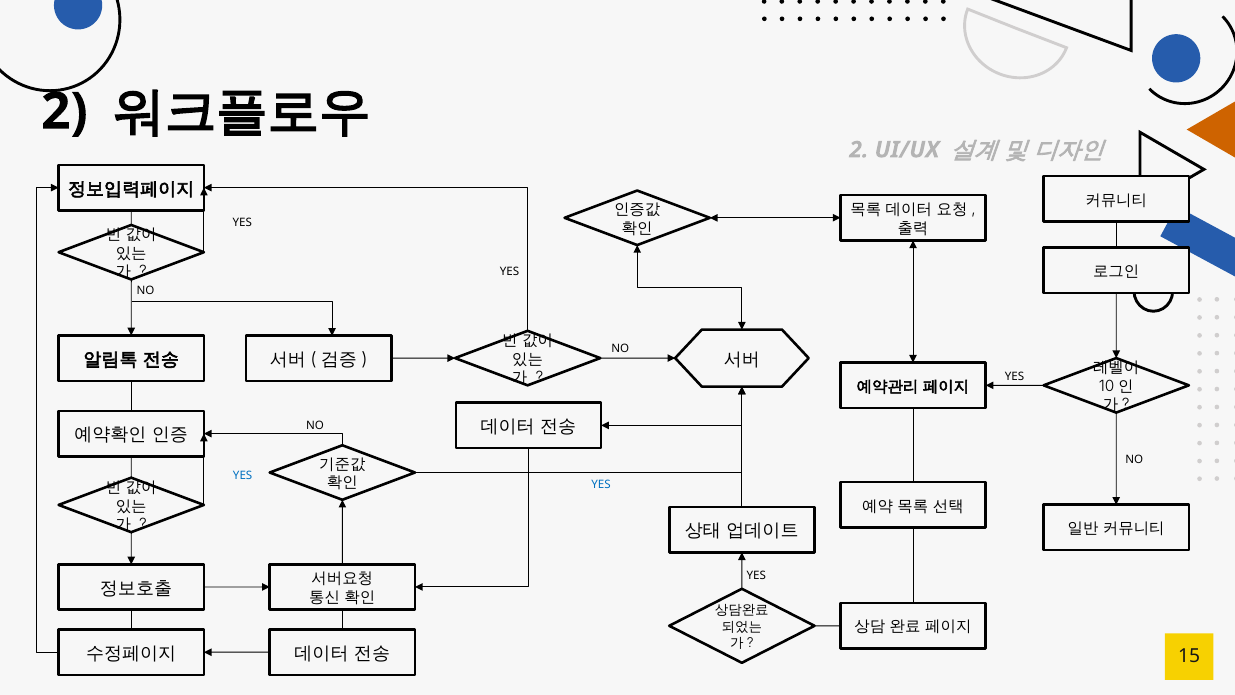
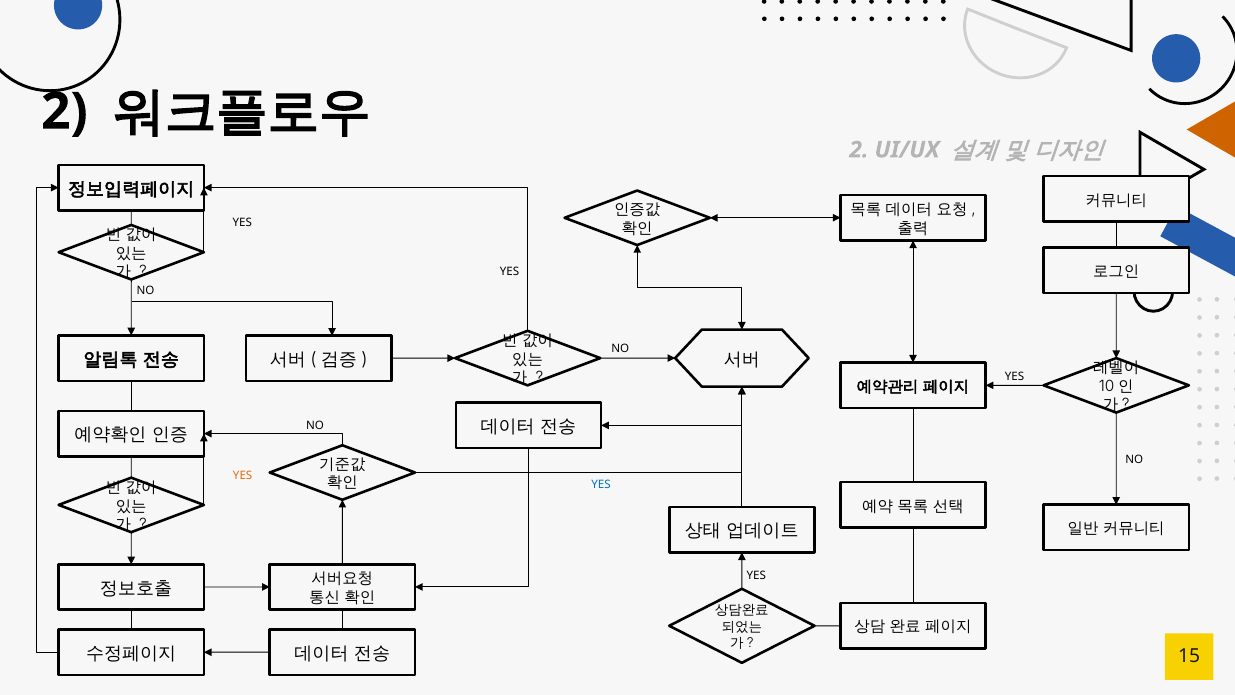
YES colour: blue -> orange (243, 475)
